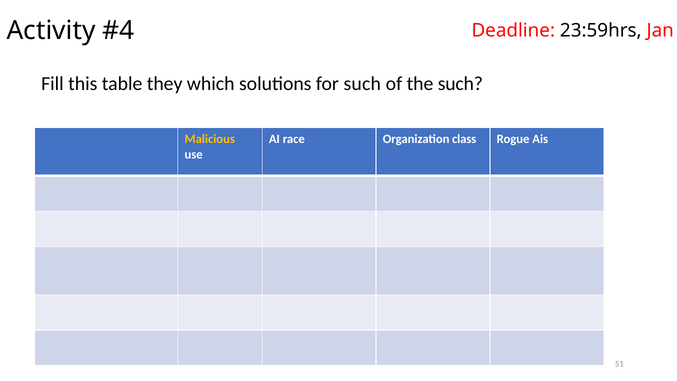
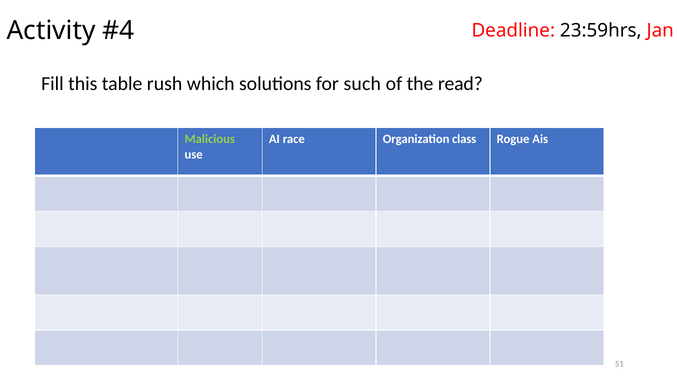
they: they -> rush (165, 84)
the such: such -> read (460, 84)
Malicious colour: yellow -> light green (210, 139)
